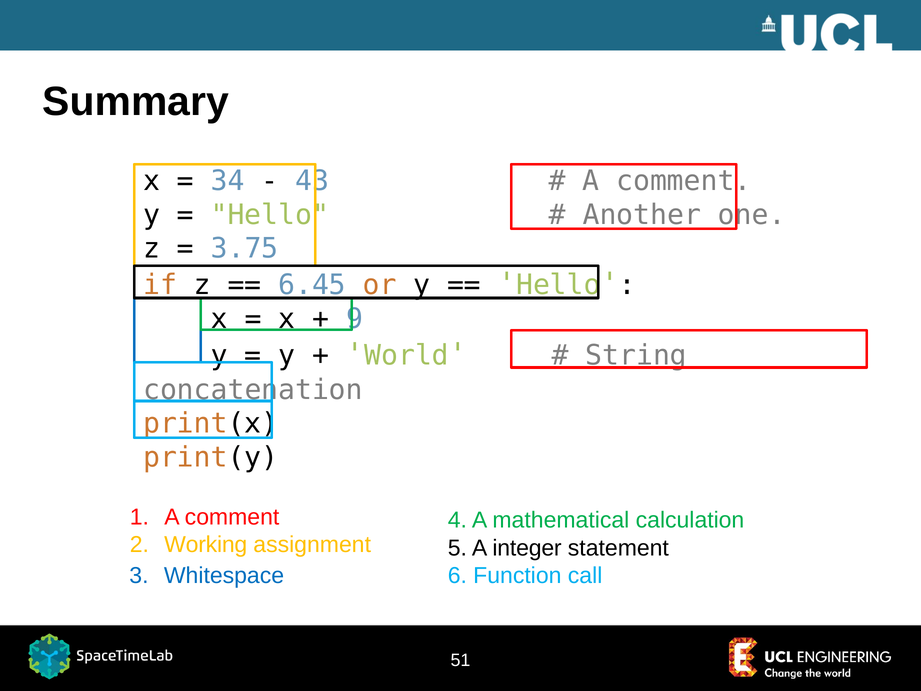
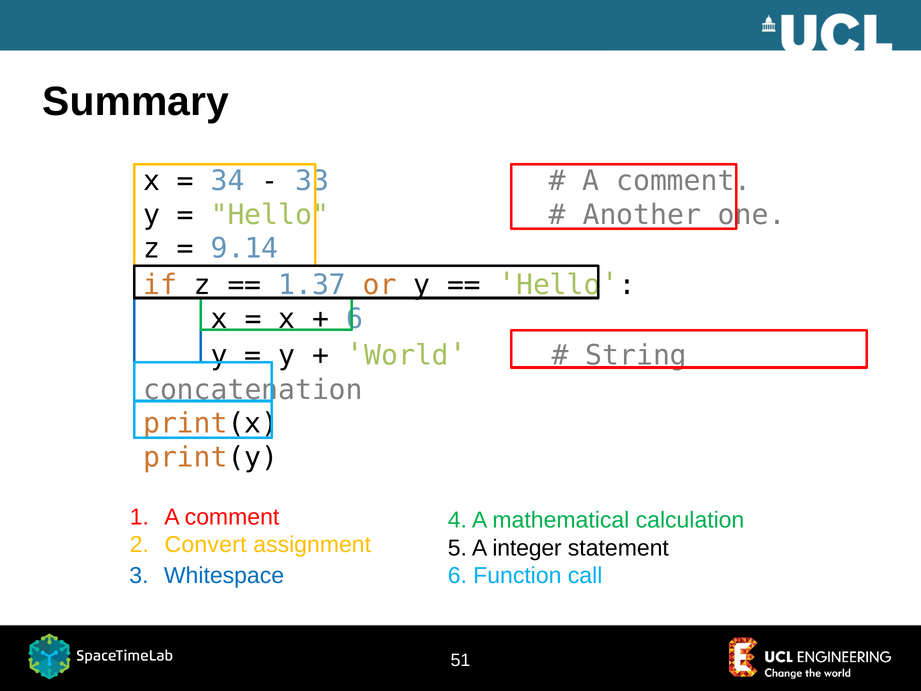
43: 43 -> 33 (312, 181)
3.75: 3.75 -> 9.14 (245, 248)
6.45: 6.45 -> 1.37 (312, 285)
9: 9 -> 6 (355, 319)
Working: Working -> Convert (206, 544)
